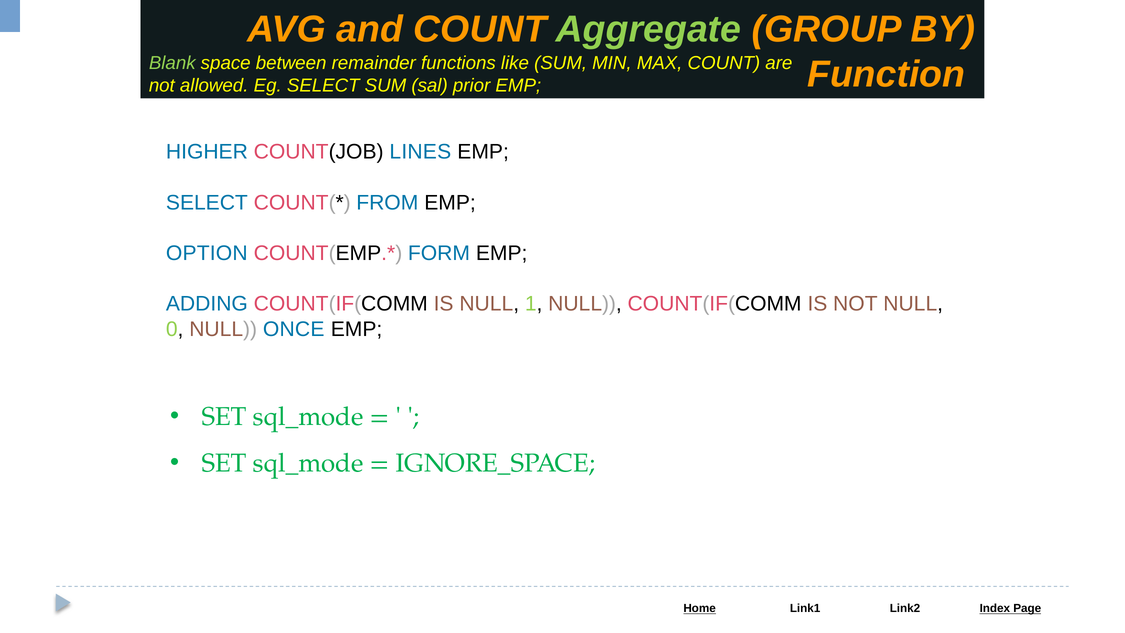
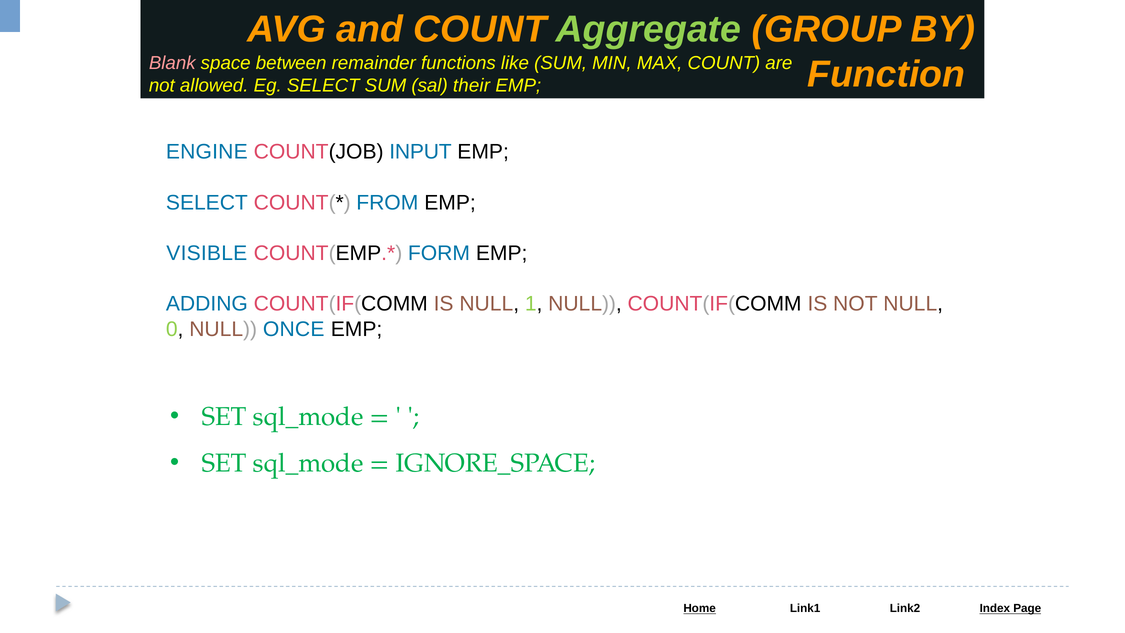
Blank colour: light green -> pink (172, 63)
prior: prior -> their (471, 85)
HIGHER: HIGHER -> ENGINE (207, 152)
LINES: LINES -> INPUT (421, 152)
OPTION: OPTION -> VISIBLE (207, 253)
